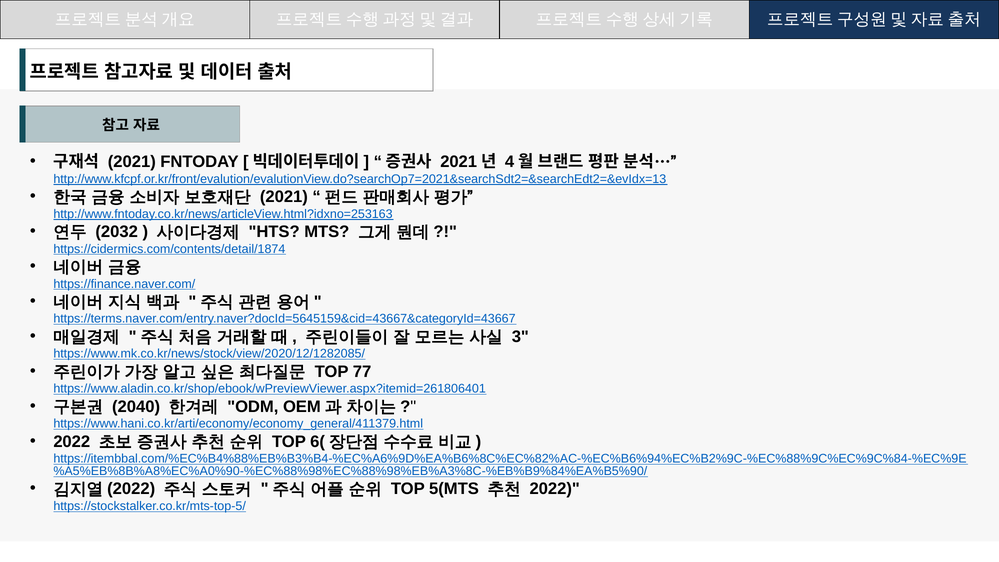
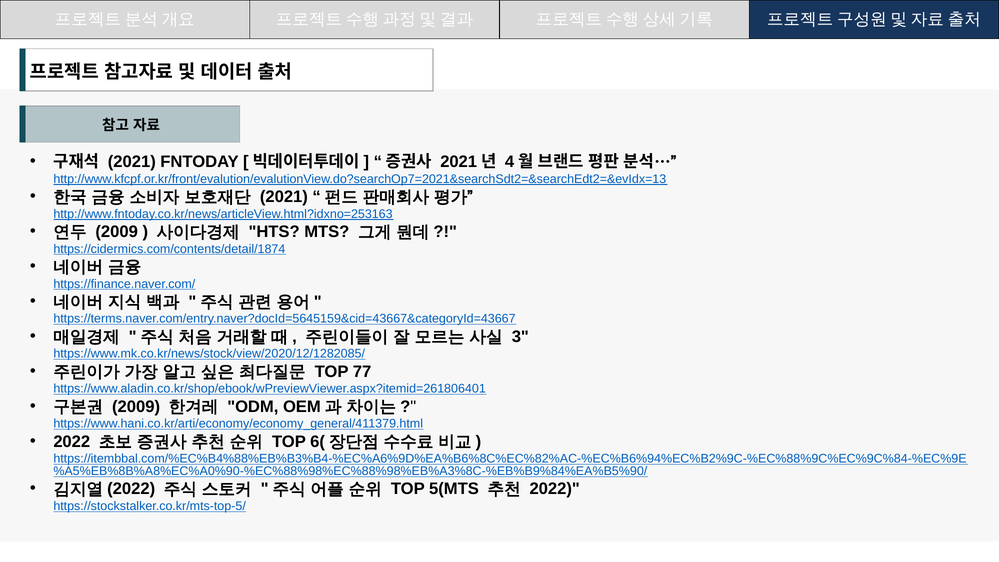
2032: 2032 -> 2009 (117, 232)
2040: 2040 -> 2009 (136, 407)
